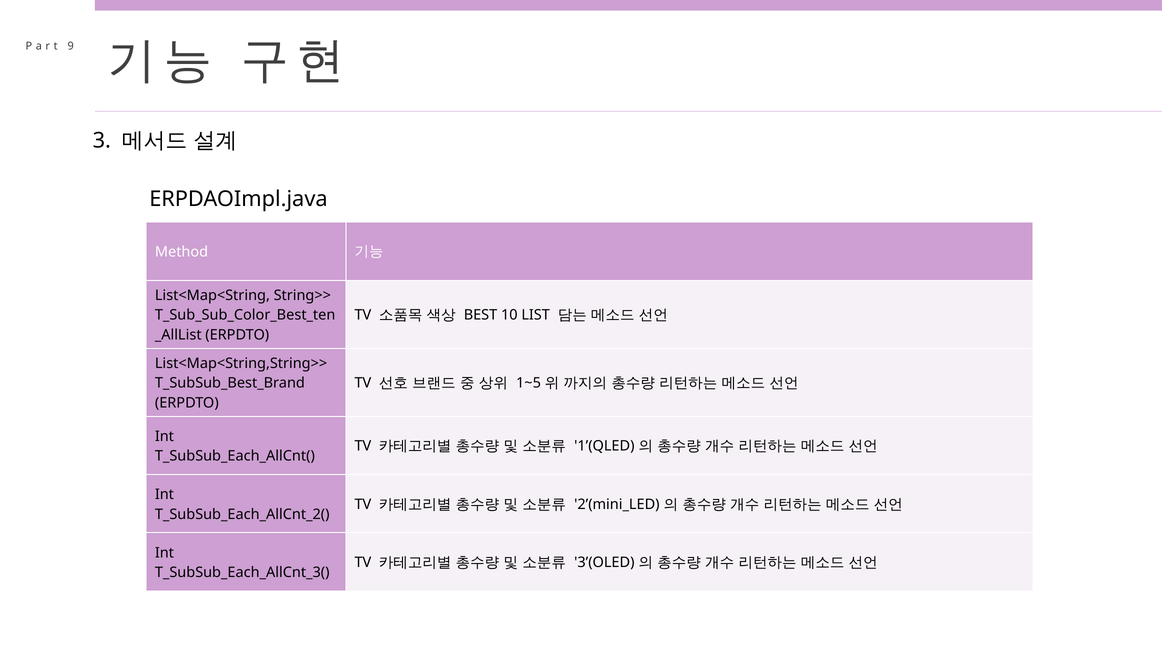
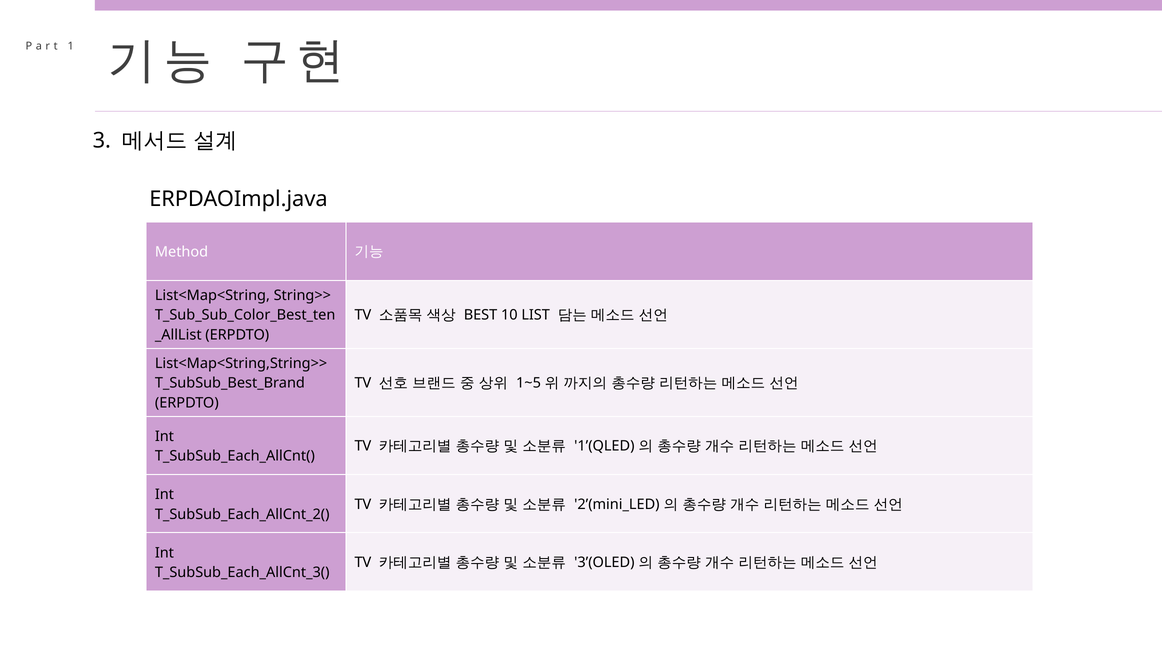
9: 9 -> 1 (71, 46)
